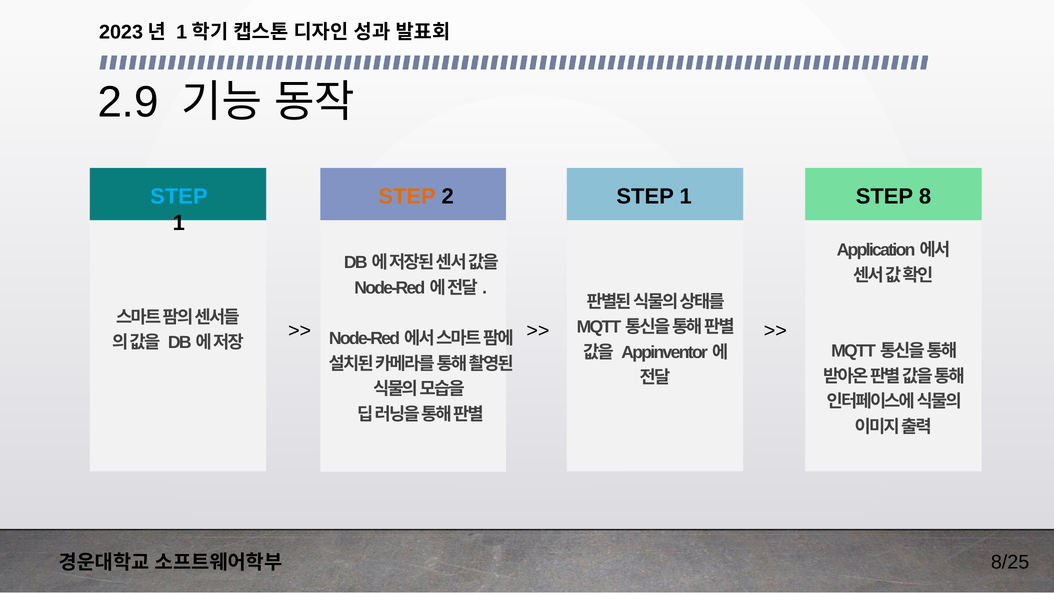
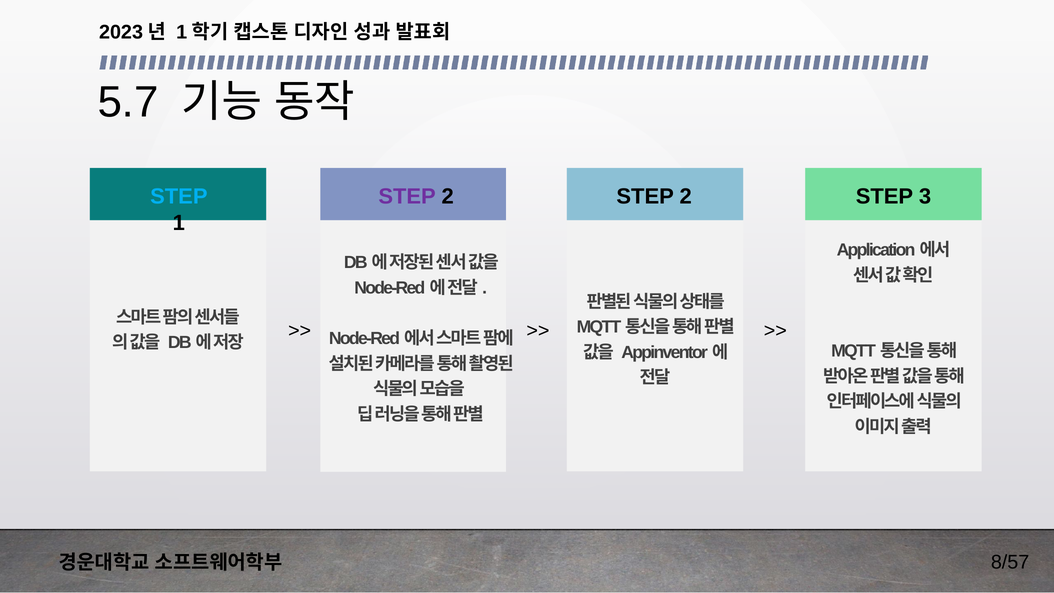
2.9: 2.9 -> 5.7 (128, 102)
STEP colour: orange -> purple (407, 196)
2 STEP 1: 1 -> 2 (686, 196)
8: 8 -> 3 (925, 196)
8/25: 8/25 -> 8/57 (1010, 562)
